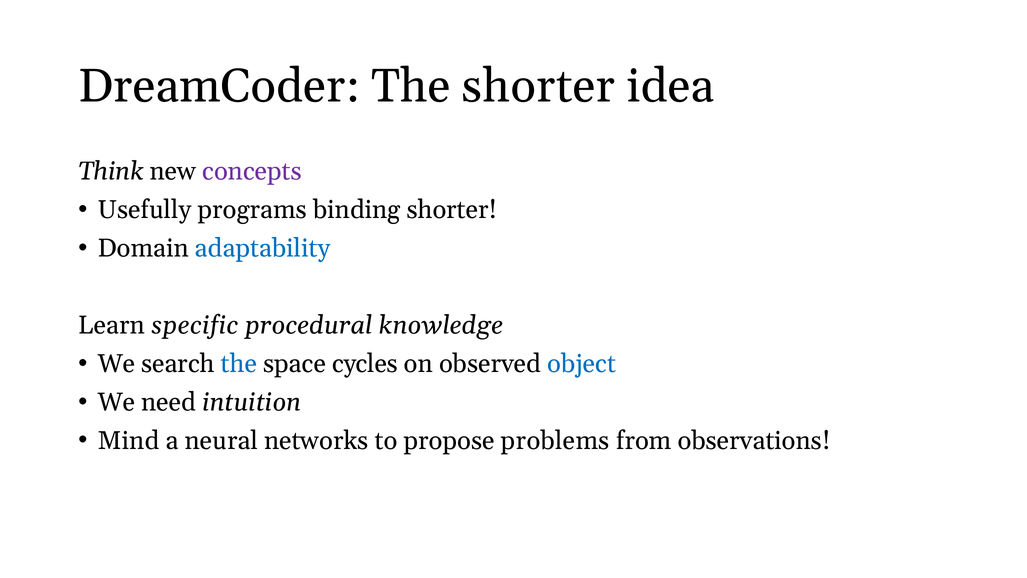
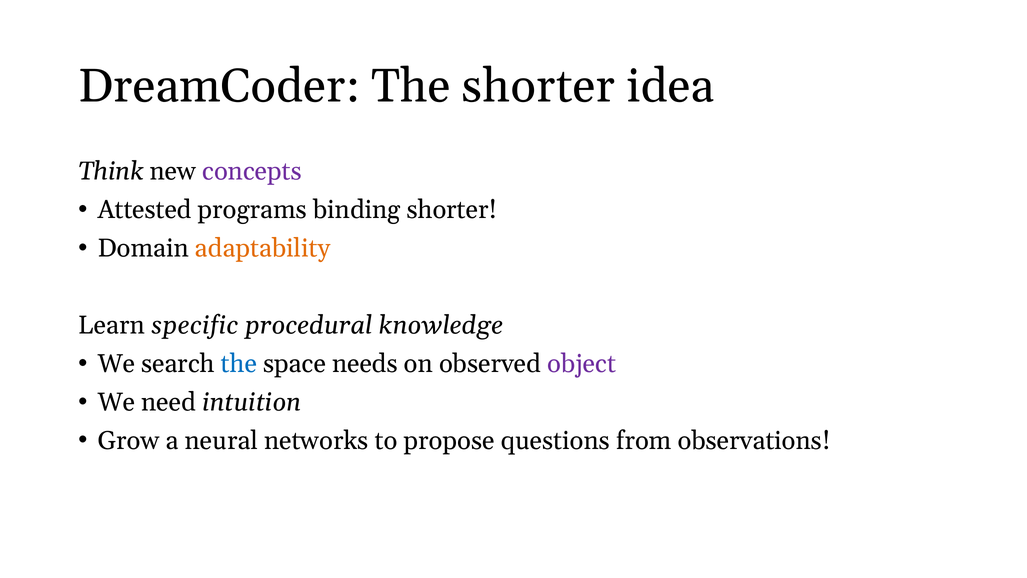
Usefully: Usefully -> Attested (145, 210)
adaptability colour: blue -> orange (263, 248)
cycles: cycles -> needs (365, 363)
object colour: blue -> purple (582, 363)
Mind: Mind -> Grow (129, 440)
problems: problems -> questions (555, 440)
